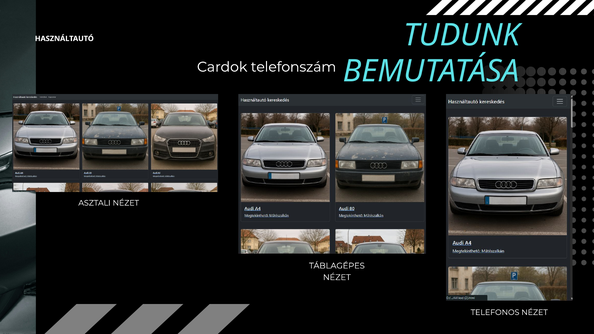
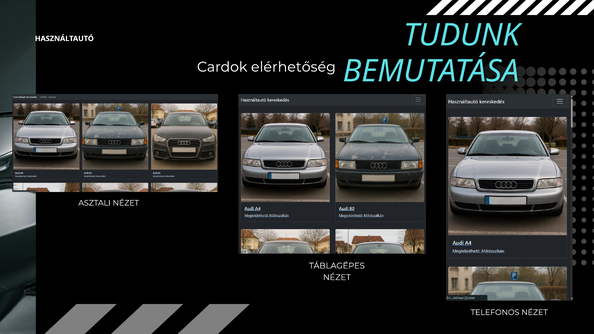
telefonszám: telefonszám -> elérhetőség (293, 67)
